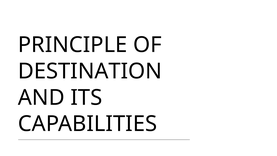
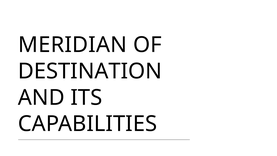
PRINCIPLE: PRINCIPLE -> MERIDIAN (73, 45)
